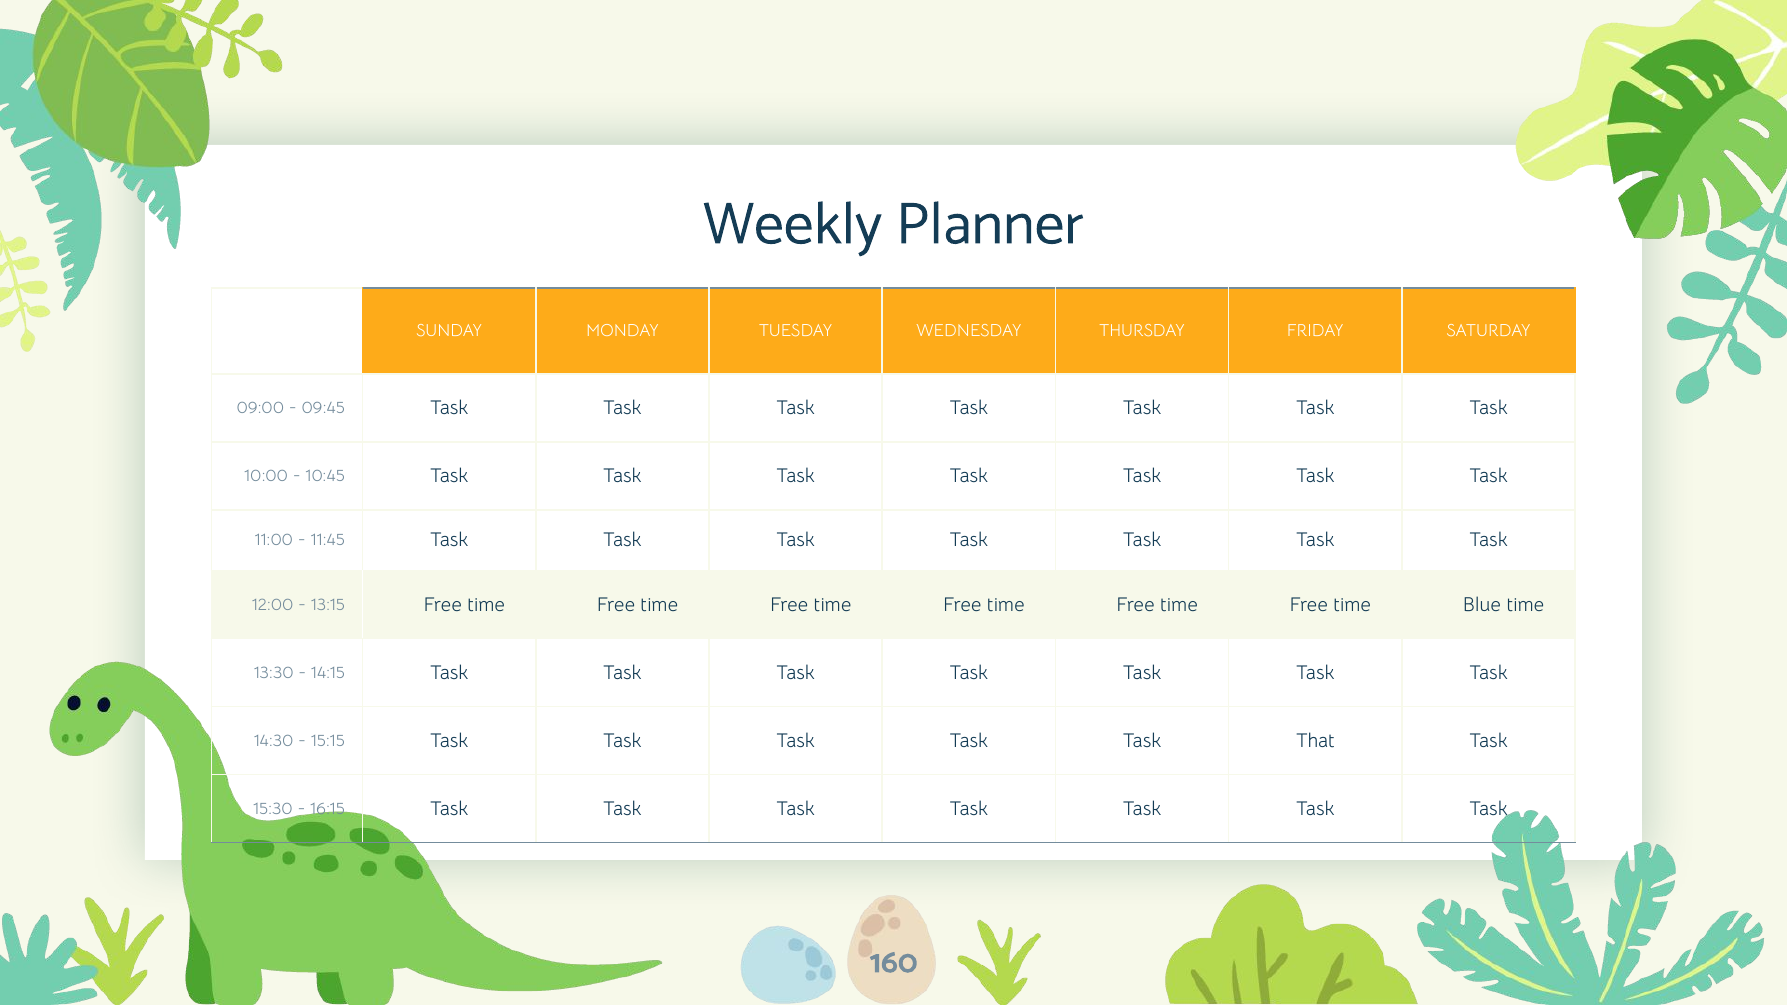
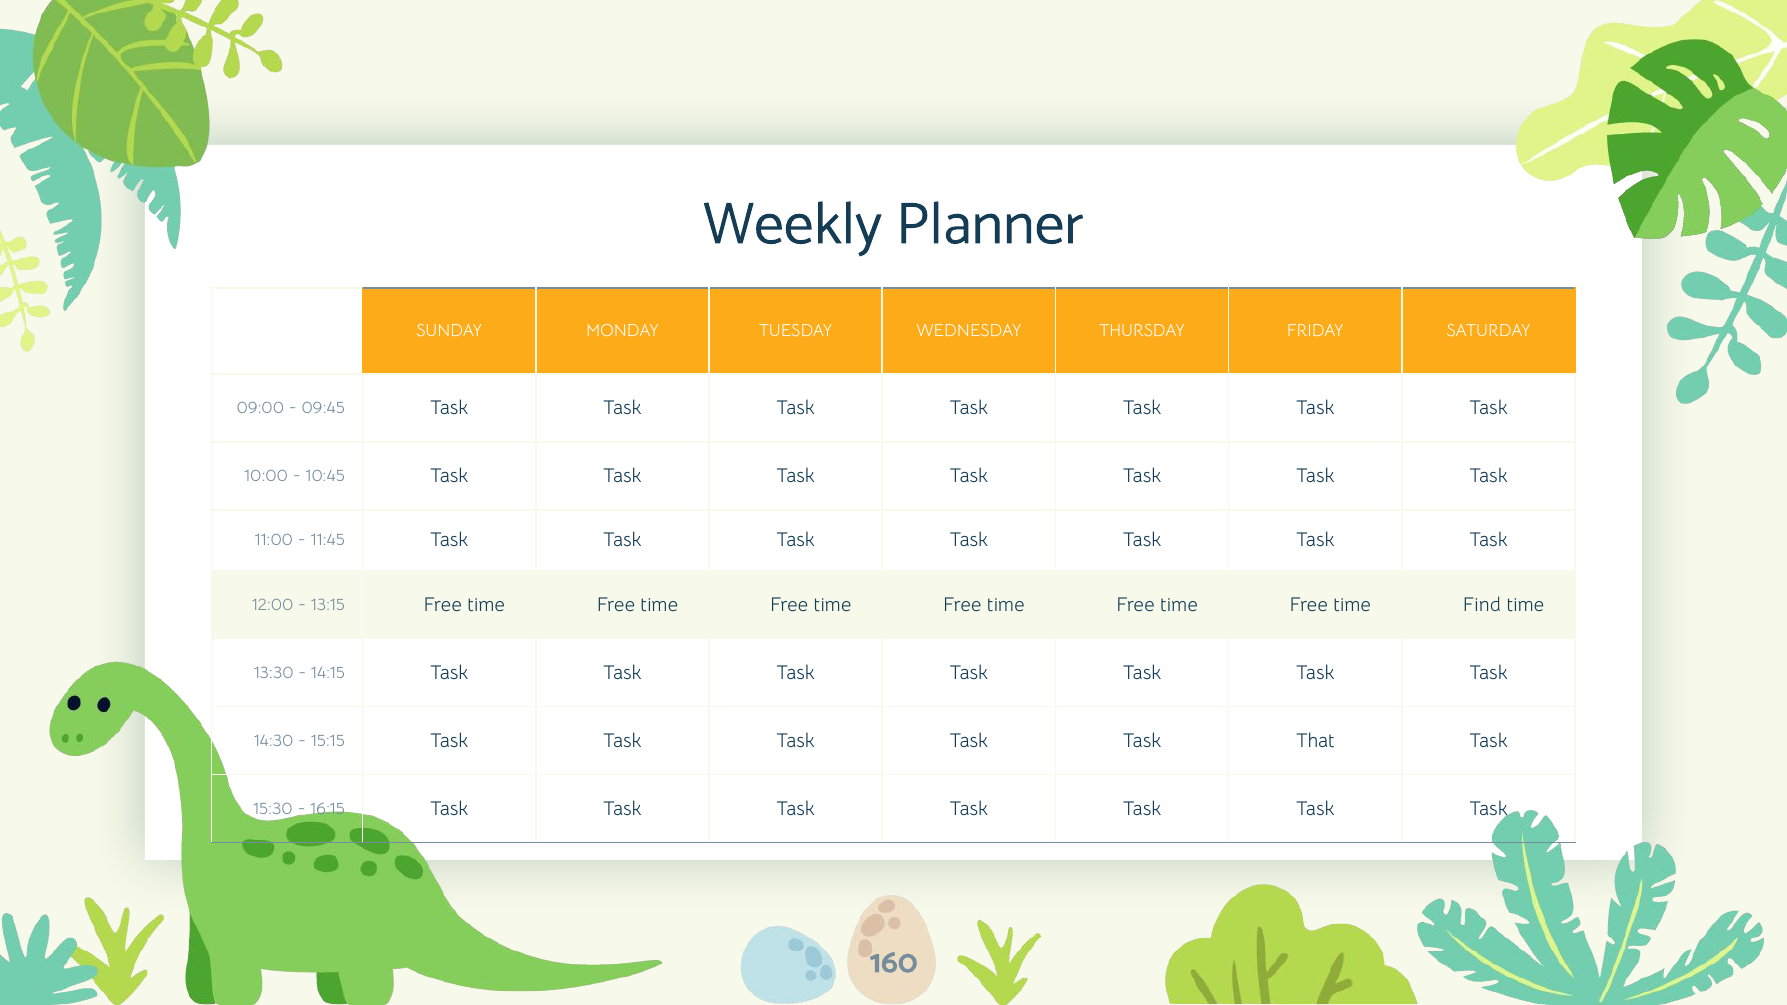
Blue: Blue -> Find (1482, 605)
